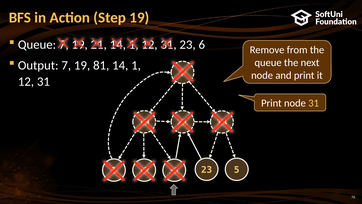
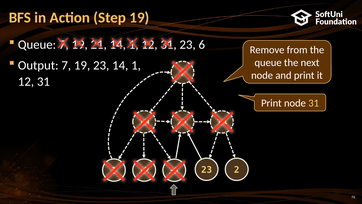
Output 7 19 81: 81 -> 23 (101, 65)
5: 5 -> 2 (237, 170)
